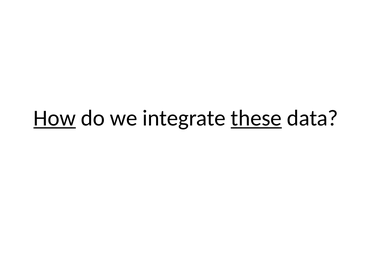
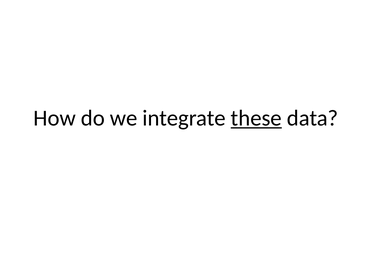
How underline: present -> none (55, 118)
